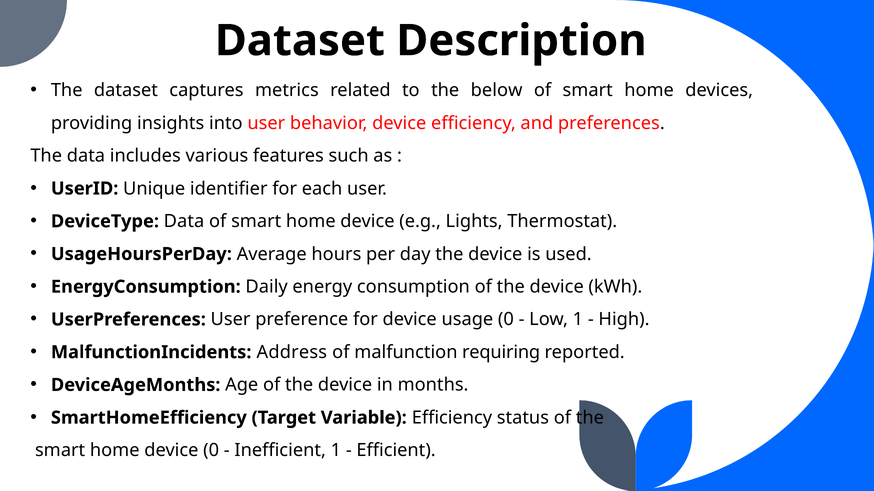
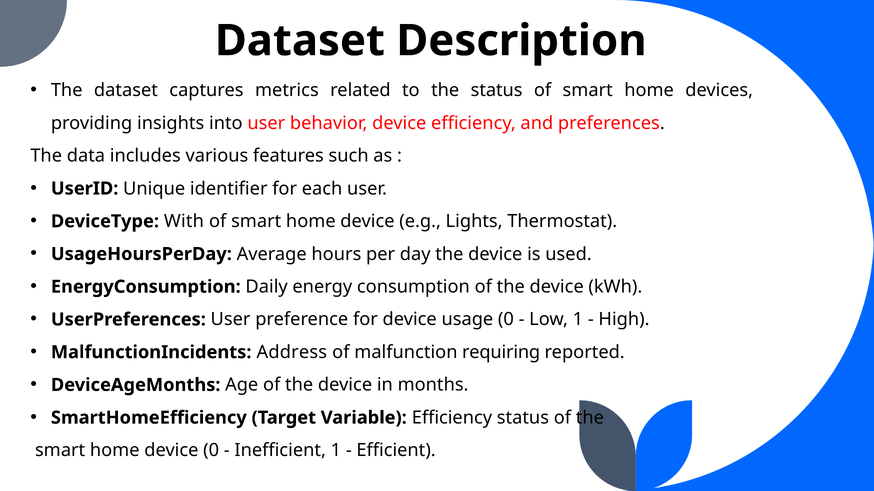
the below: below -> status (497, 90)
DeviceType Data: Data -> With (184, 222)
